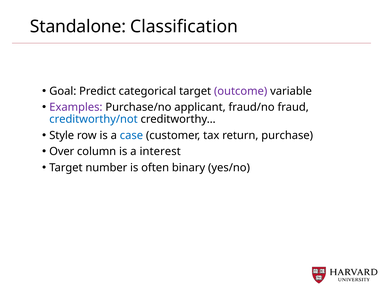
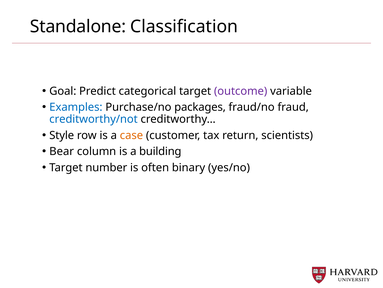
Examples colour: purple -> blue (76, 107)
applicant: applicant -> packages (200, 107)
case colour: blue -> orange (131, 135)
purchase: purchase -> scientists (287, 135)
Over: Over -> Bear (62, 151)
interest: interest -> building (160, 151)
